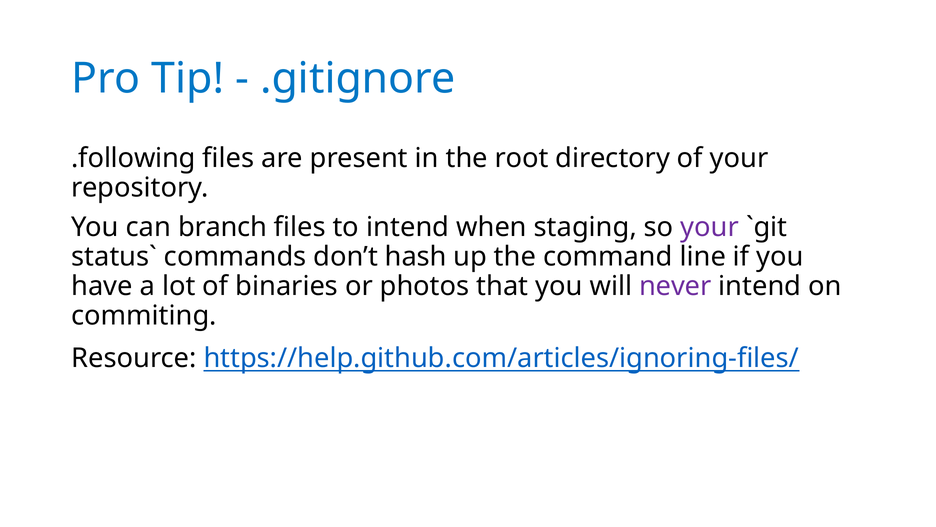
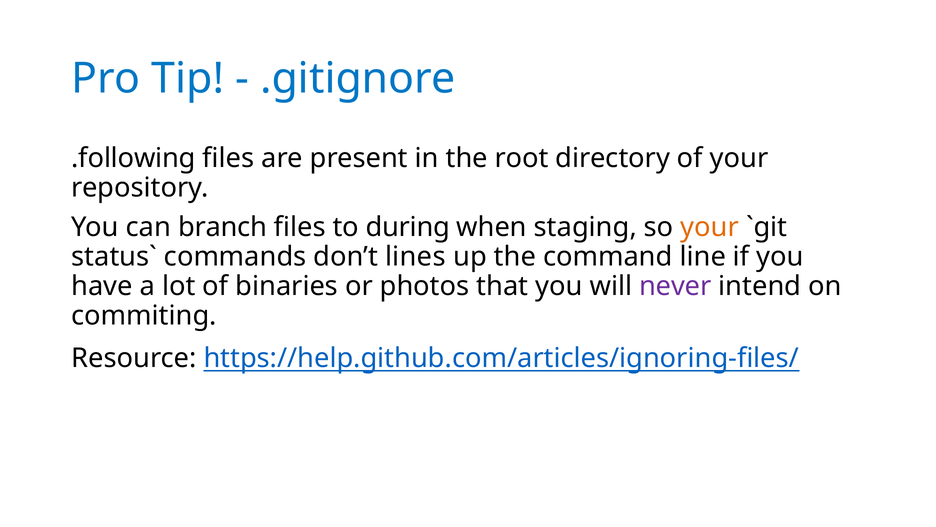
to intend: intend -> during (408, 227)
your colour: purple -> orange (710, 227)
hash: hash -> lines (415, 256)
